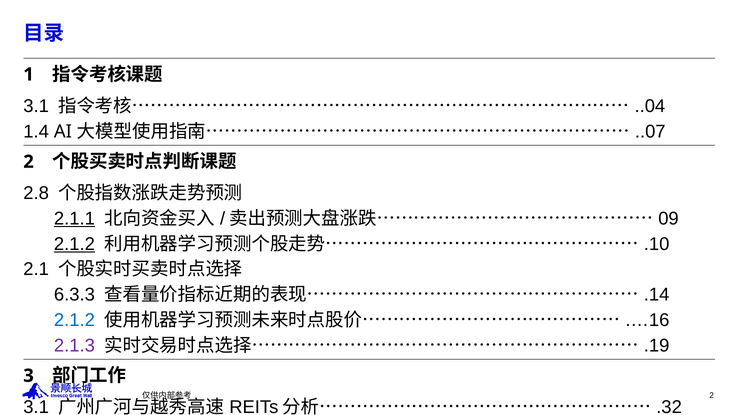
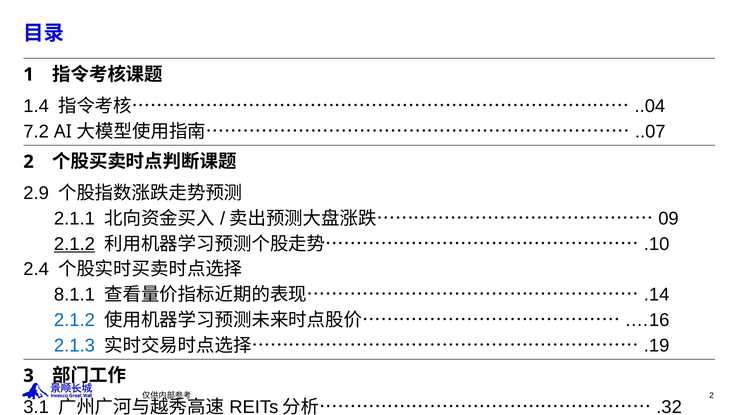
3.1: 3.1 -> 1.4 (36, 106)
1.4: 1.4 -> 7.2 (36, 131)
2.8: 2.8 -> 2.9 (36, 193)
2.1.1 underline: present -> none (74, 218)
2.1: 2.1 -> 2.4 (36, 269)
6.3.3: 6.3.3 -> 8.1.1 (74, 294)
2.1.3 colour: purple -> blue (74, 345)
